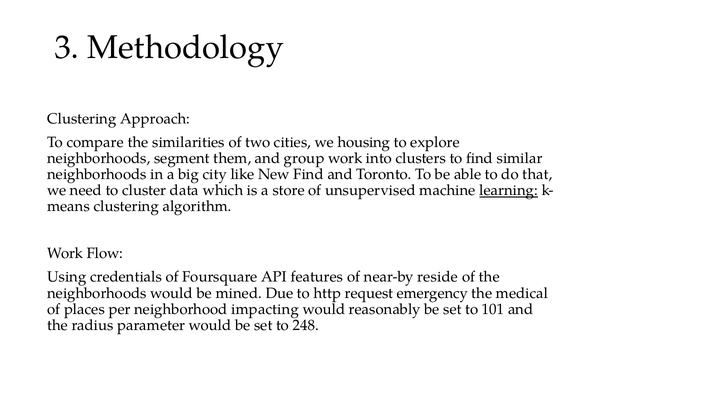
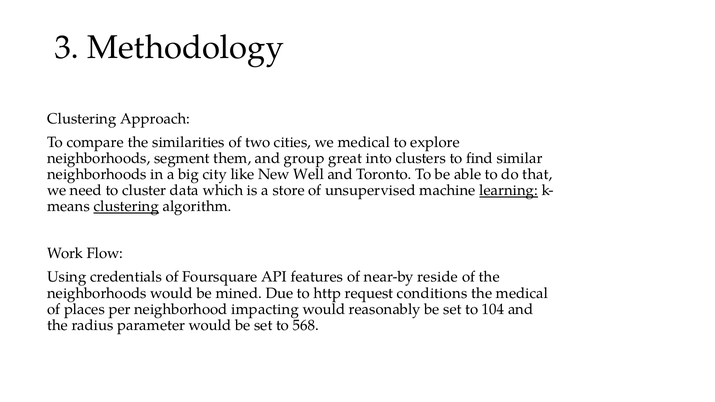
we housing: housing -> medical (364, 142)
group work: work -> great (345, 158)
New Find: Find -> Well (309, 174)
clustering underline: none -> present (126, 207)
emergency: emergency -> conditions (432, 293)
101: 101 -> 104 (493, 309)
248: 248 -> 568 (306, 325)
